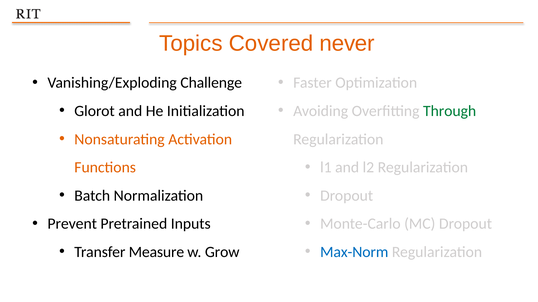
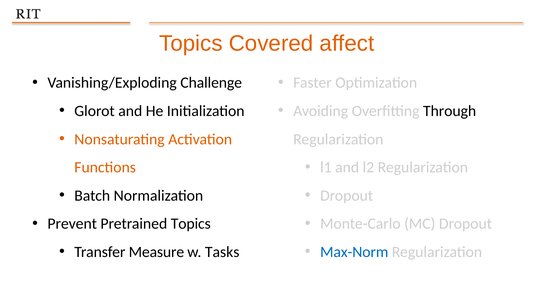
never: never -> affect (347, 44)
Through colour: green -> black (450, 111)
Pretrained Inputs: Inputs -> Topics (191, 224)
Grow: Grow -> Tasks (222, 253)
